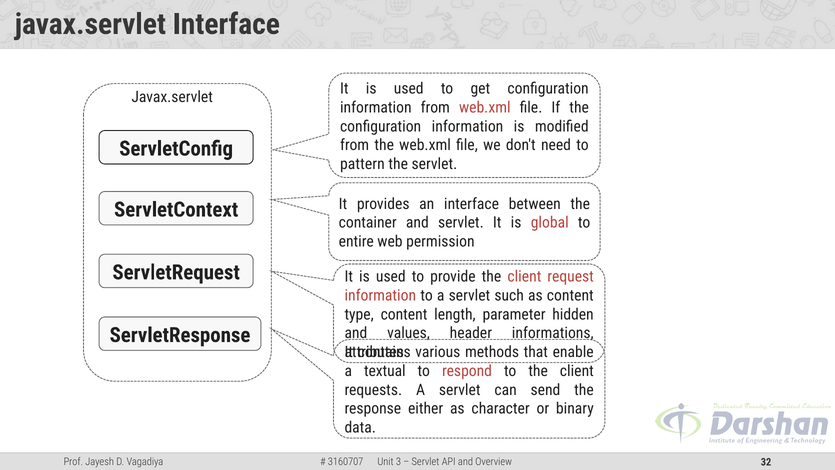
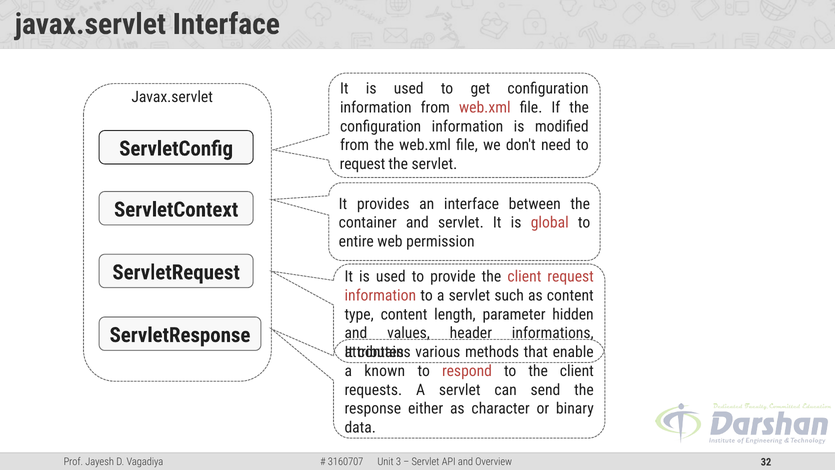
pattern: pattern -> request (363, 164)
textual: textual -> known (385, 371)
